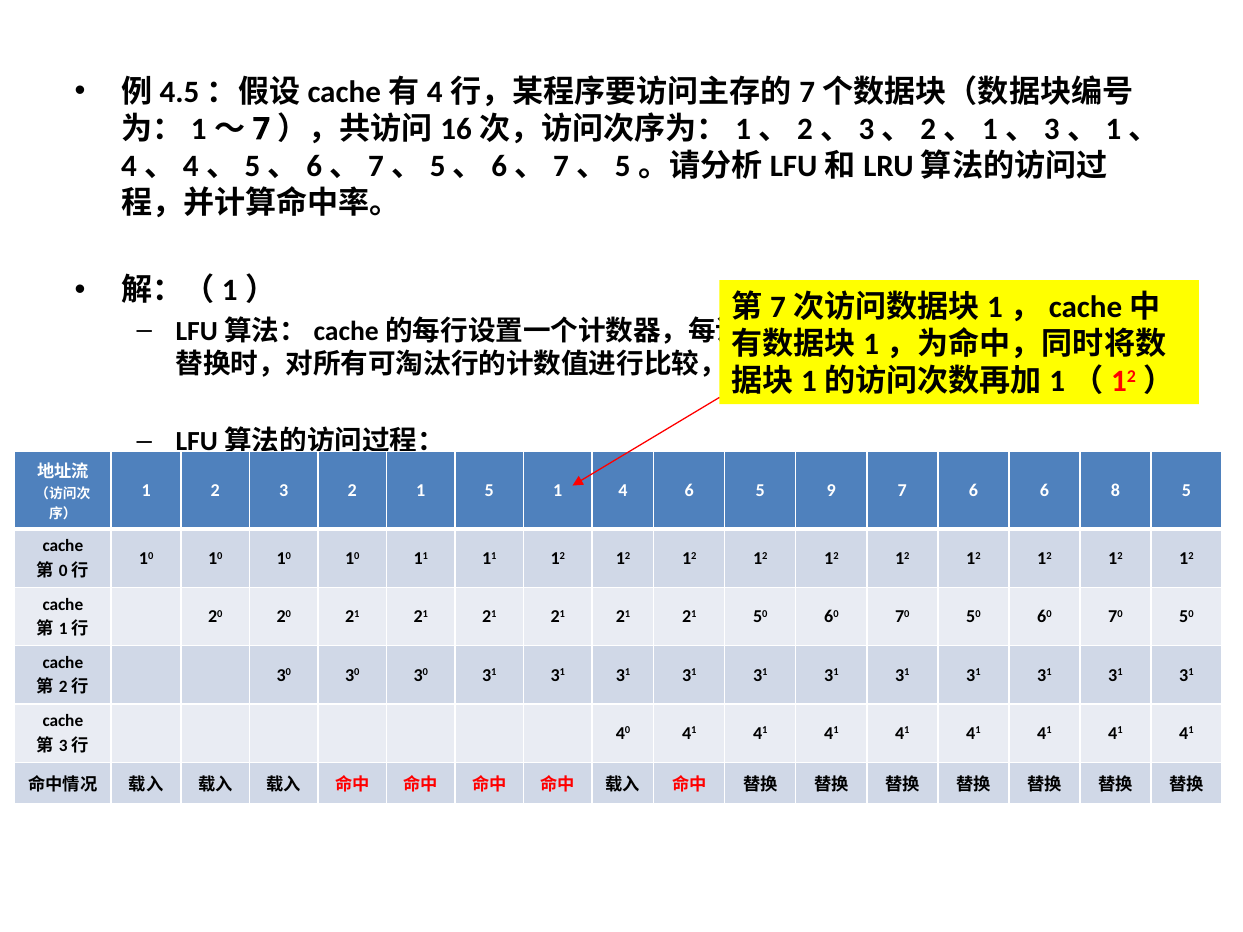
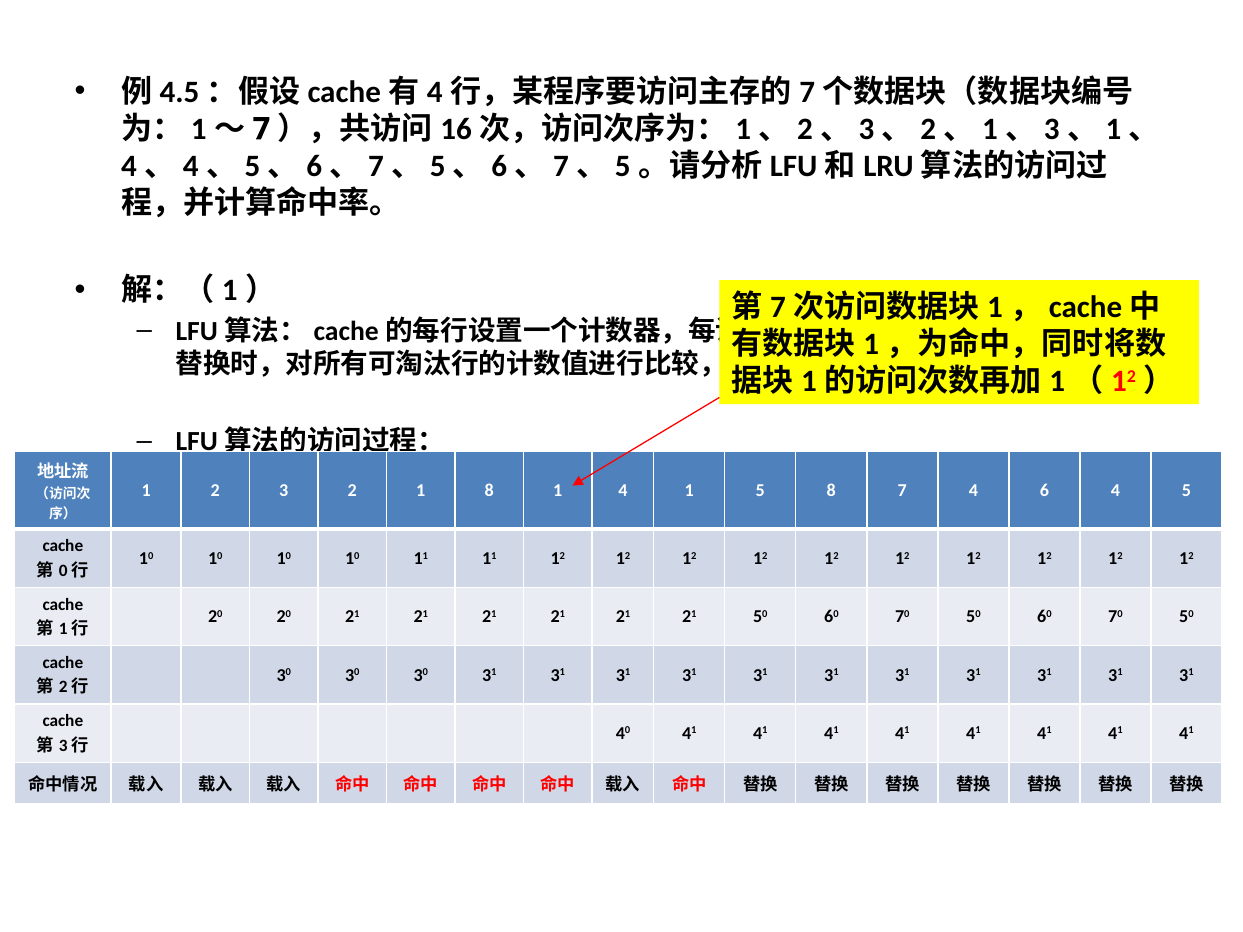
1 5: 5 -> 8 (489, 491)
4 6: 6 -> 1 (689, 491)
5 9: 9 -> 8 (831, 491)
7 6: 6 -> 4 (973, 491)
6 8: 8 -> 4 (1115, 491)
